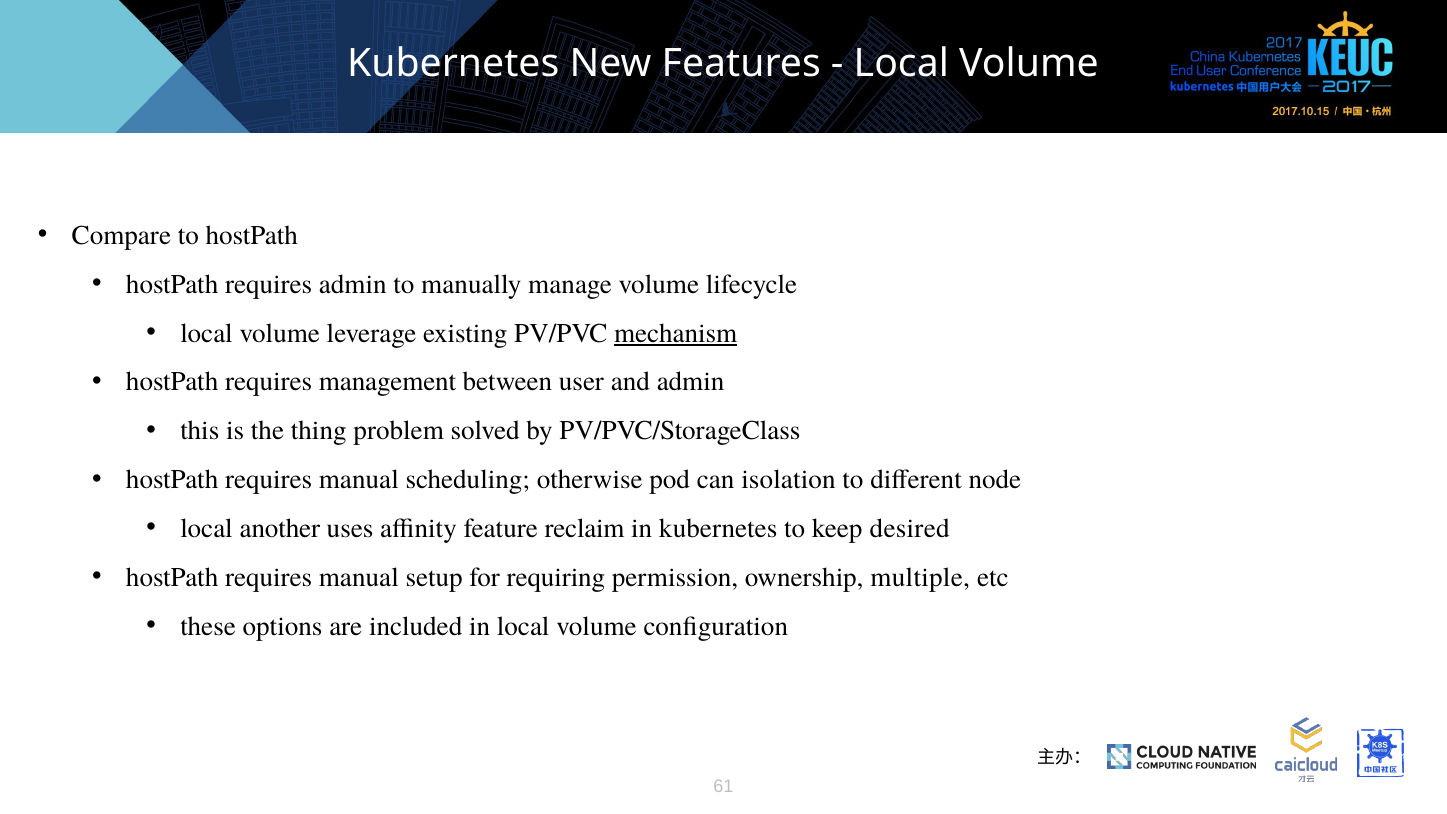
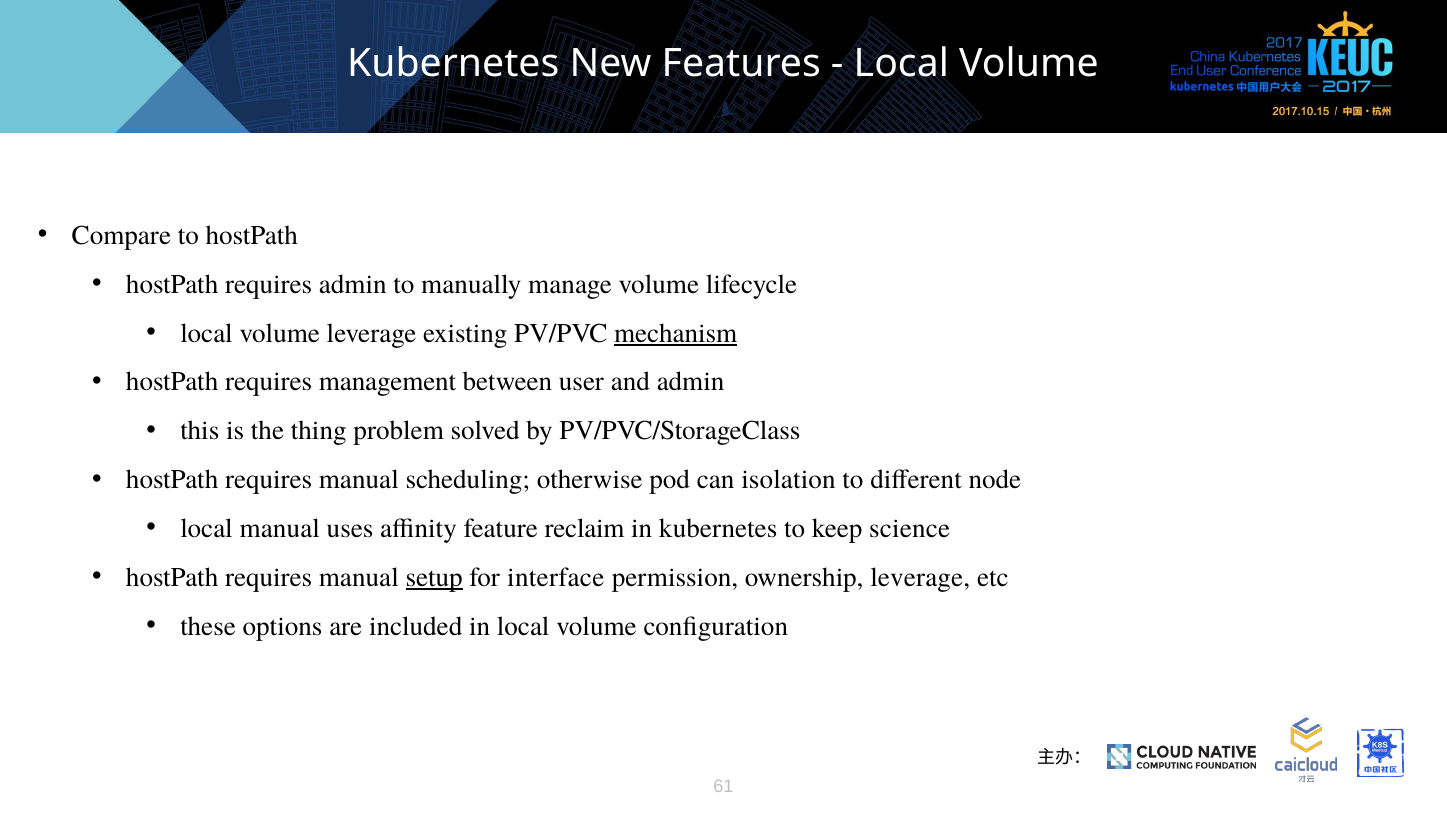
local another: another -> manual (280, 528)
desired: desired -> science (910, 528)
setup underline: none -> present (434, 577)
requiring: requiring -> interface (556, 577)
ownership multiple: multiple -> leverage (920, 577)
